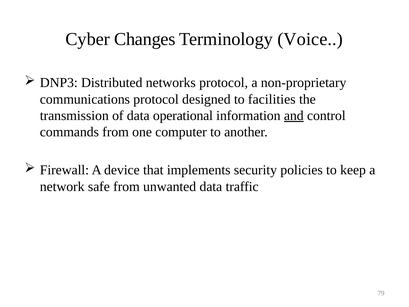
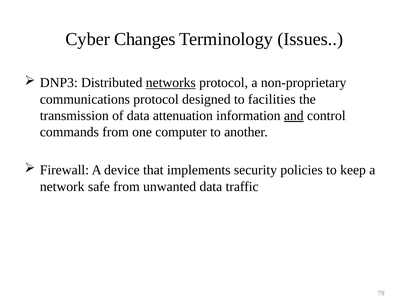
Voice: Voice -> Issues (310, 39)
networks underline: none -> present (171, 83)
operational: operational -> attenuation (183, 115)
